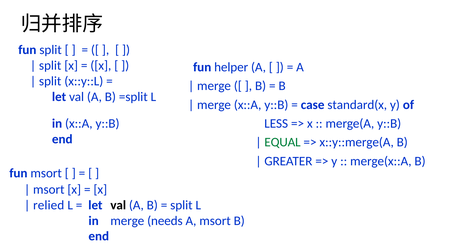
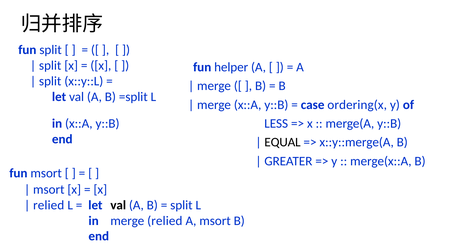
standard(x: standard(x -> ordering(x (357, 105)
EQUAL colour: green -> black (283, 143)
merge needs: needs -> relied (165, 221)
